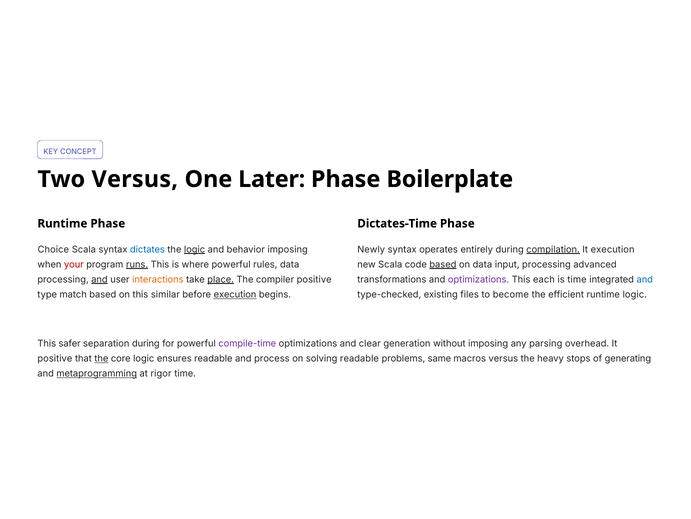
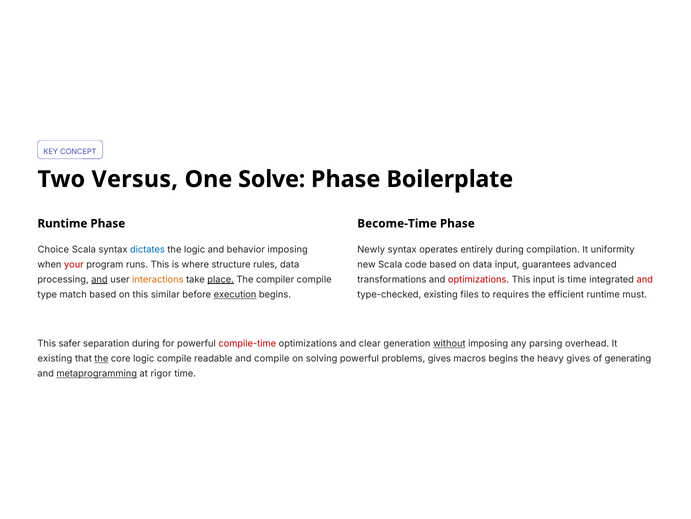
Later: Later -> Solve (272, 179)
Dictates-Time: Dictates-Time -> Become-Time (397, 223)
logic underline: present -> none (195, 249)
compilation underline: present -> none (553, 249)
It execution: execution -> uniformity (613, 249)
runs underline: present -> none (137, 264)
where powerful: powerful -> structure (231, 264)
based underline: present -> none (443, 264)
input processing: processing -> guarantees (546, 264)
compiler positive: positive -> compile (314, 279)
optimizations colour: purple -> red (479, 279)
This each: each -> input (544, 279)
and colour: blue -> red (645, 279)
become: become -> requires (511, 294)
runtime logic: logic -> must (635, 294)
compile-time colour: purple -> red (247, 343)
without underline: none -> present (449, 343)
positive: positive -> existing (55, 358)
logic ensures: ensures -> compile (174, 358)
and process: process -> compile (272, 358)
solving readable: readable -> powerful (359, 358)
problems same: same -> gives (439, 358)
macros versus: versus -> begins (503, 358)
heavy stops: stops -> gives (578, 358)
